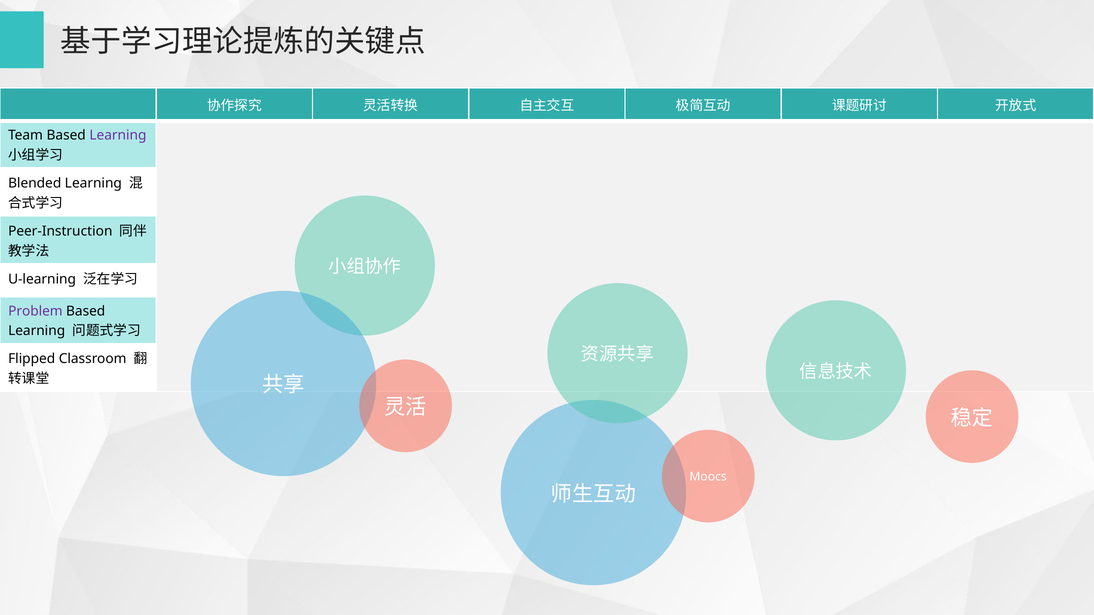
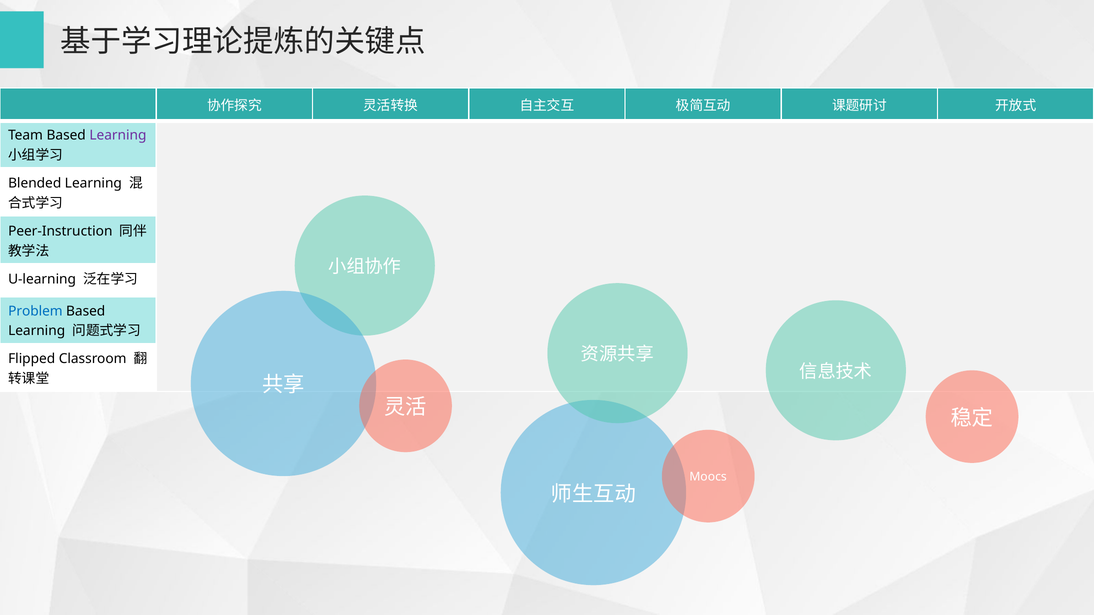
Problem colour: purple -> blue (35, 311)
